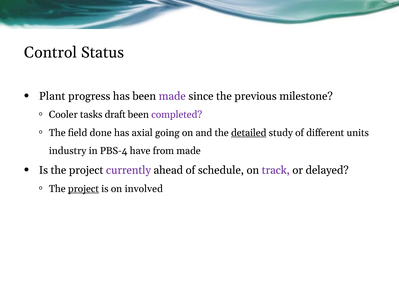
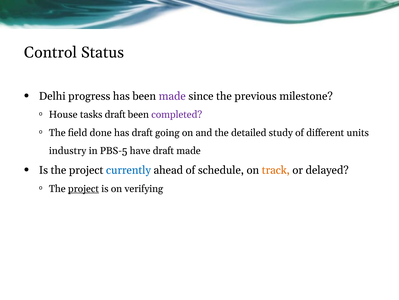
Plant: Plant -> Delhi (52, 96)
Cooler: Cooler -> House (63, 114)
has axial: axial -> draft (142, 132)
detailed underline: present -> none (249, 132)
PBS-4: PBS-4 -> PBS-5 (114, 150)
have from: from -> draft (163, 150)
currently colour: purple -> blue (128, 170)
track colour: purple -> orange (276, 170)
involved: involved -> verifying (144, 188)
